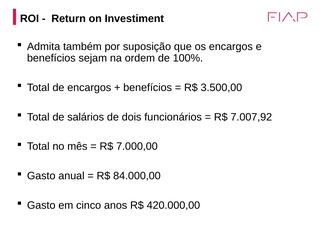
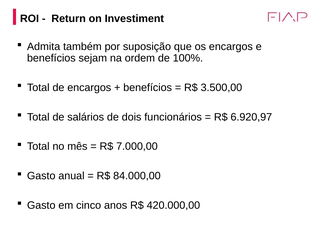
7.007,92: 7.007,92 -> 6.920,97 (251, 117)
